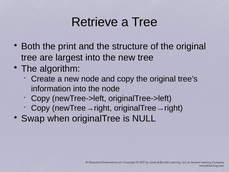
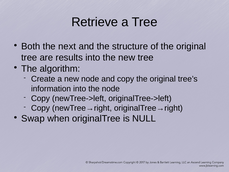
print: print -> next (67, 46)
largest: largest -> results (69, 57)
